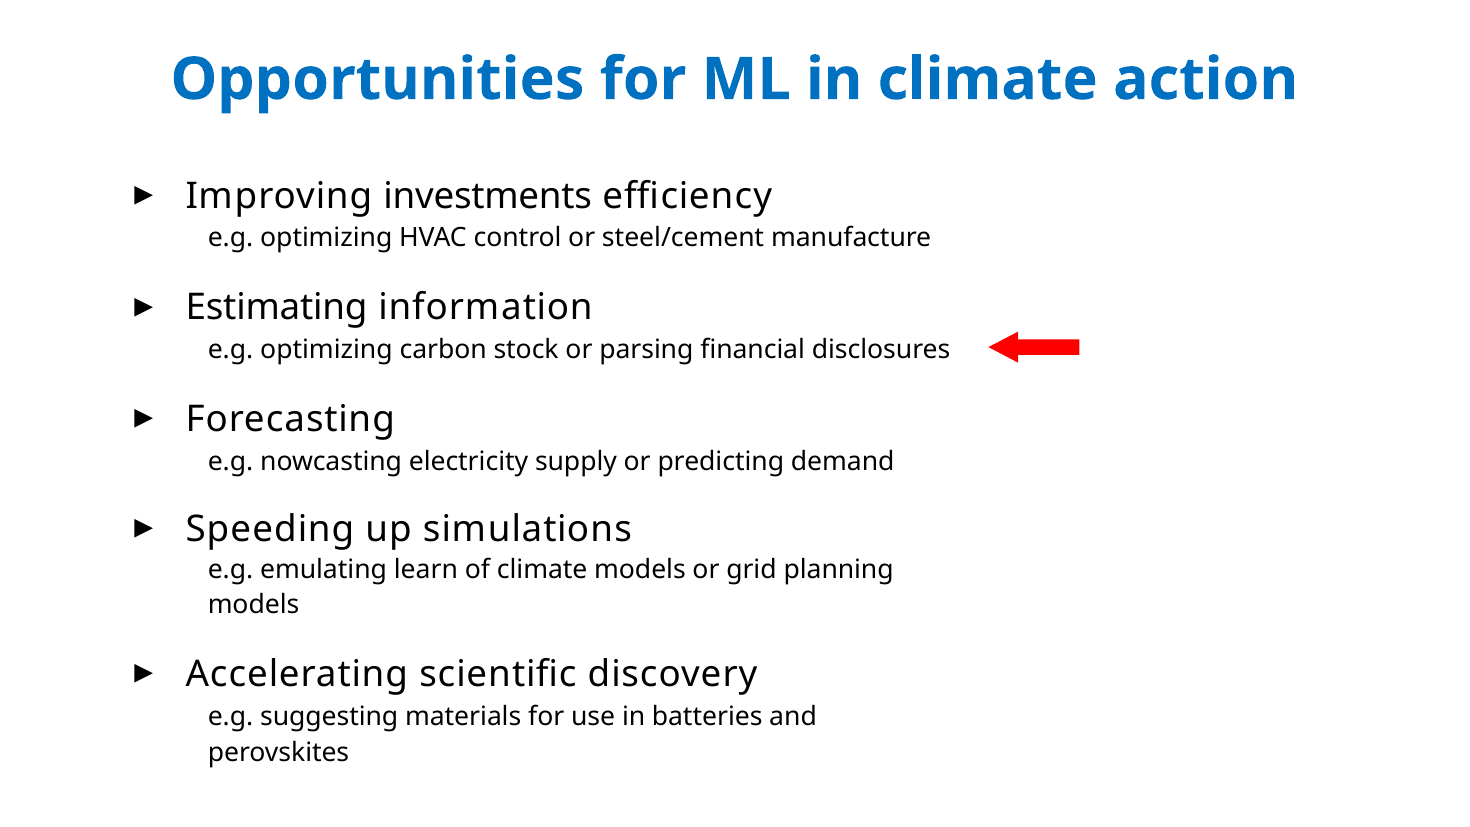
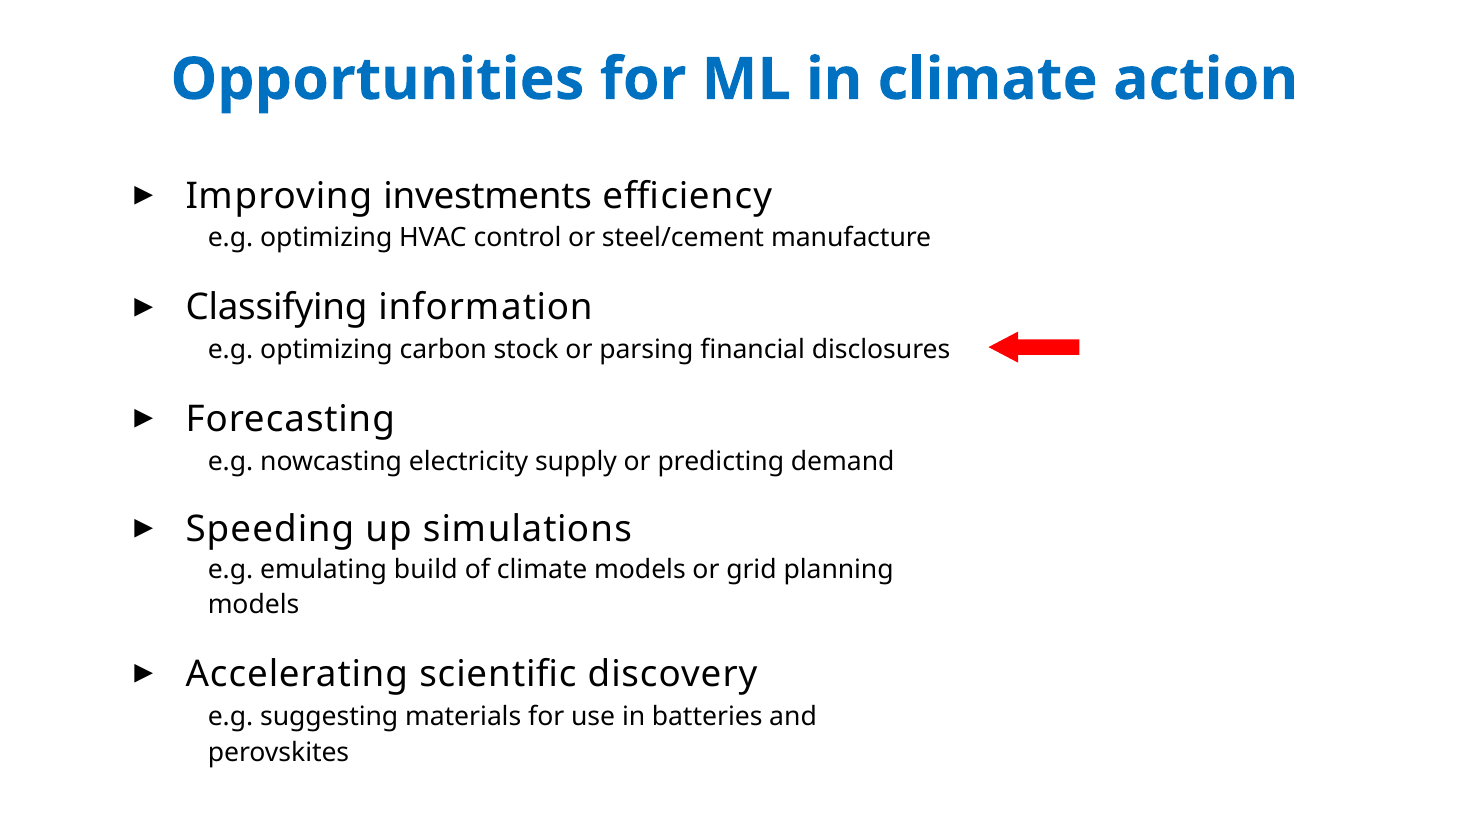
Estimating: Estimating -> Classifying (277, 308)
learn: learn -> build (426, 570)
